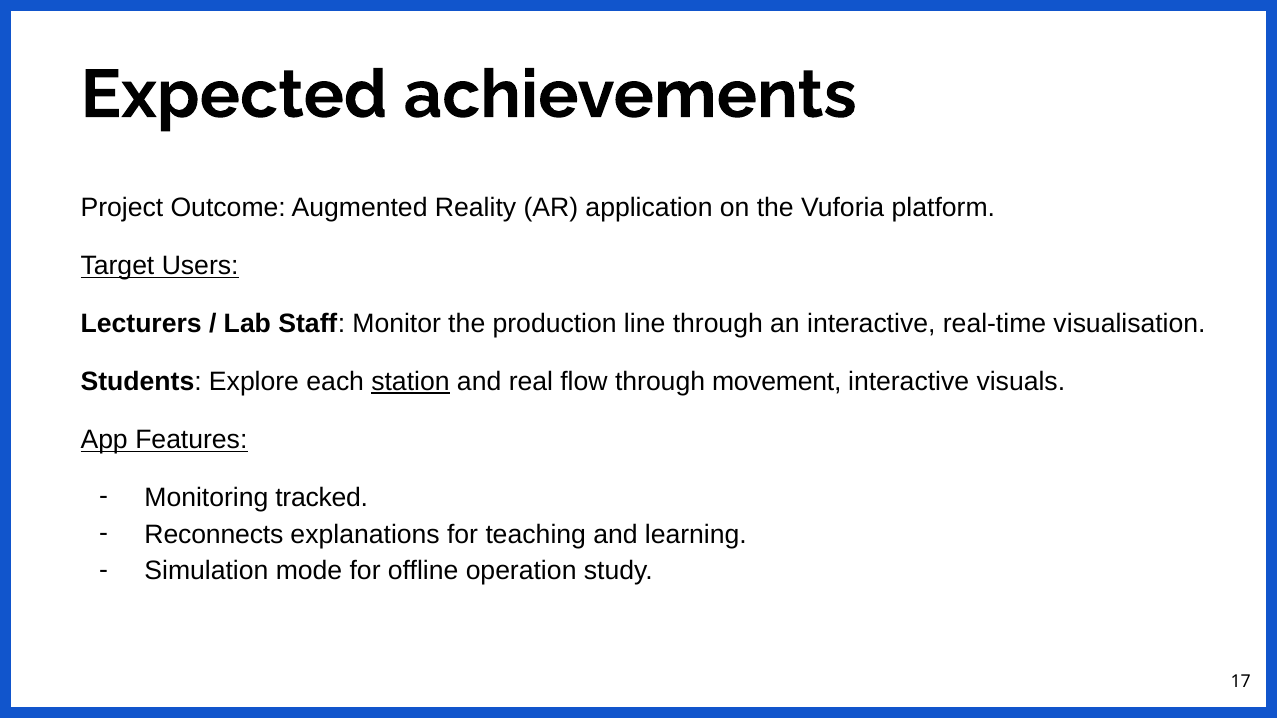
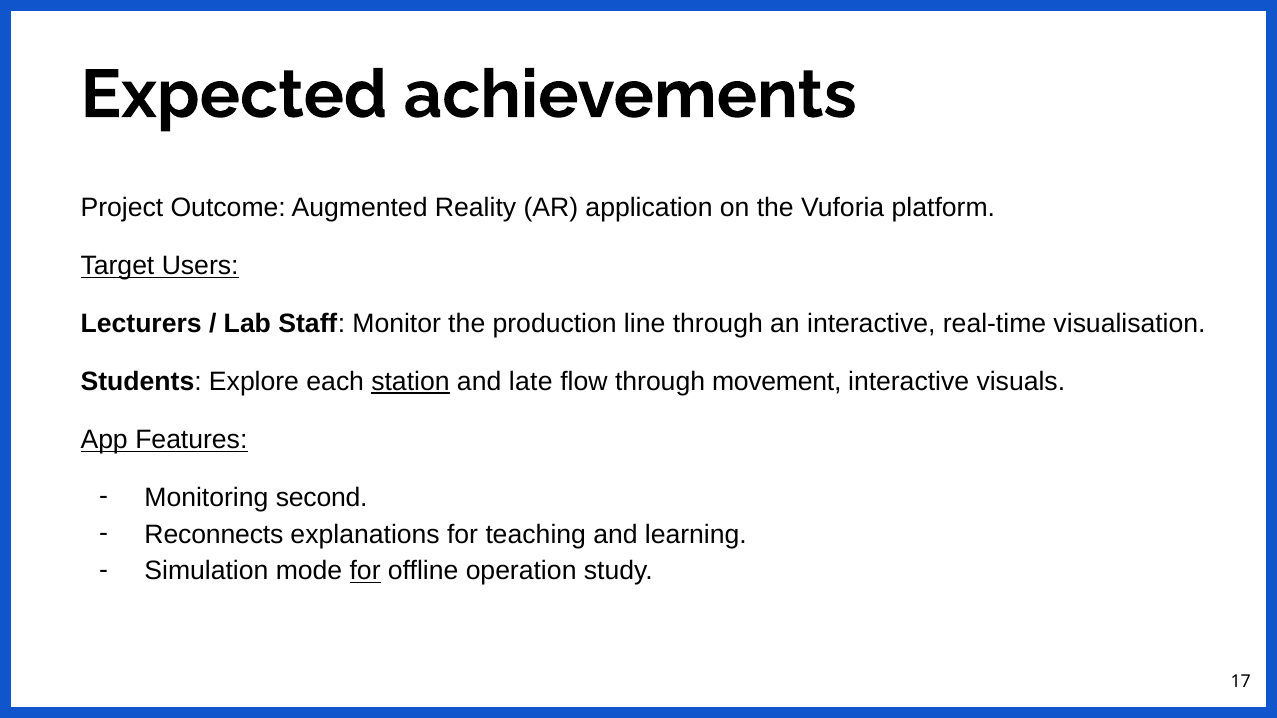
real: real -> late (531, 382)
tracked: tracked -> second (322, 498)
for underline: none -> present (365, 571)
